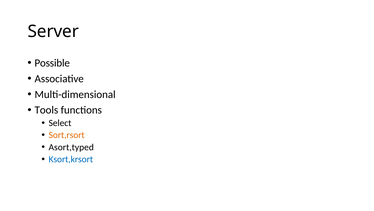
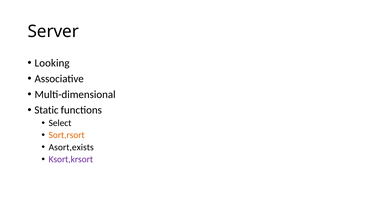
Possible: Possible -> Looking (52, 63)
Tools: Tools -> Static (46, 110)
Asort,typed: Asort,typed -> Asort,exists (71, 147)
Ksort,krsort colour: blue -> purple (71, 159)
